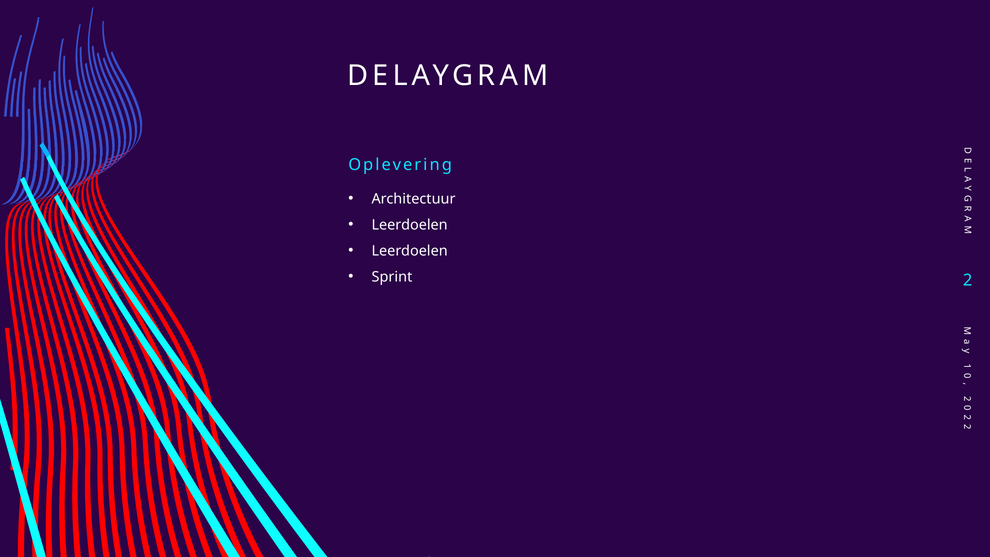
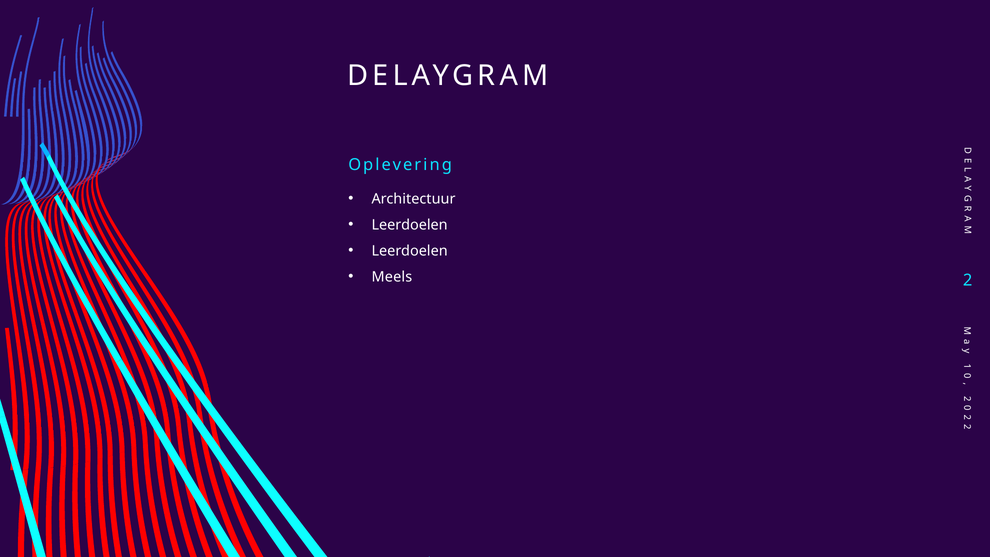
Sprint: Sprint -> Meels (392, 277)
